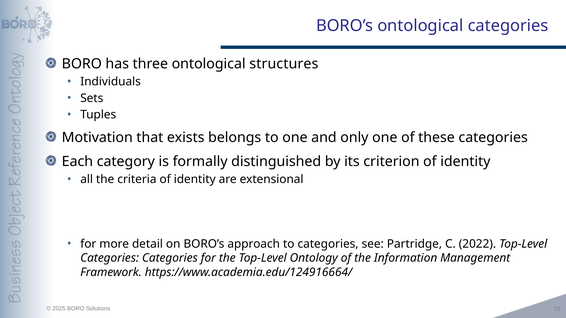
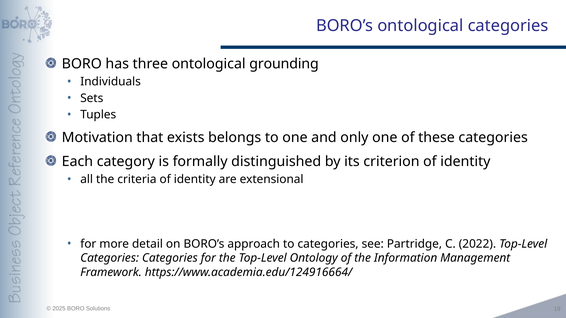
structures: structures -> grounding (284, 64)
